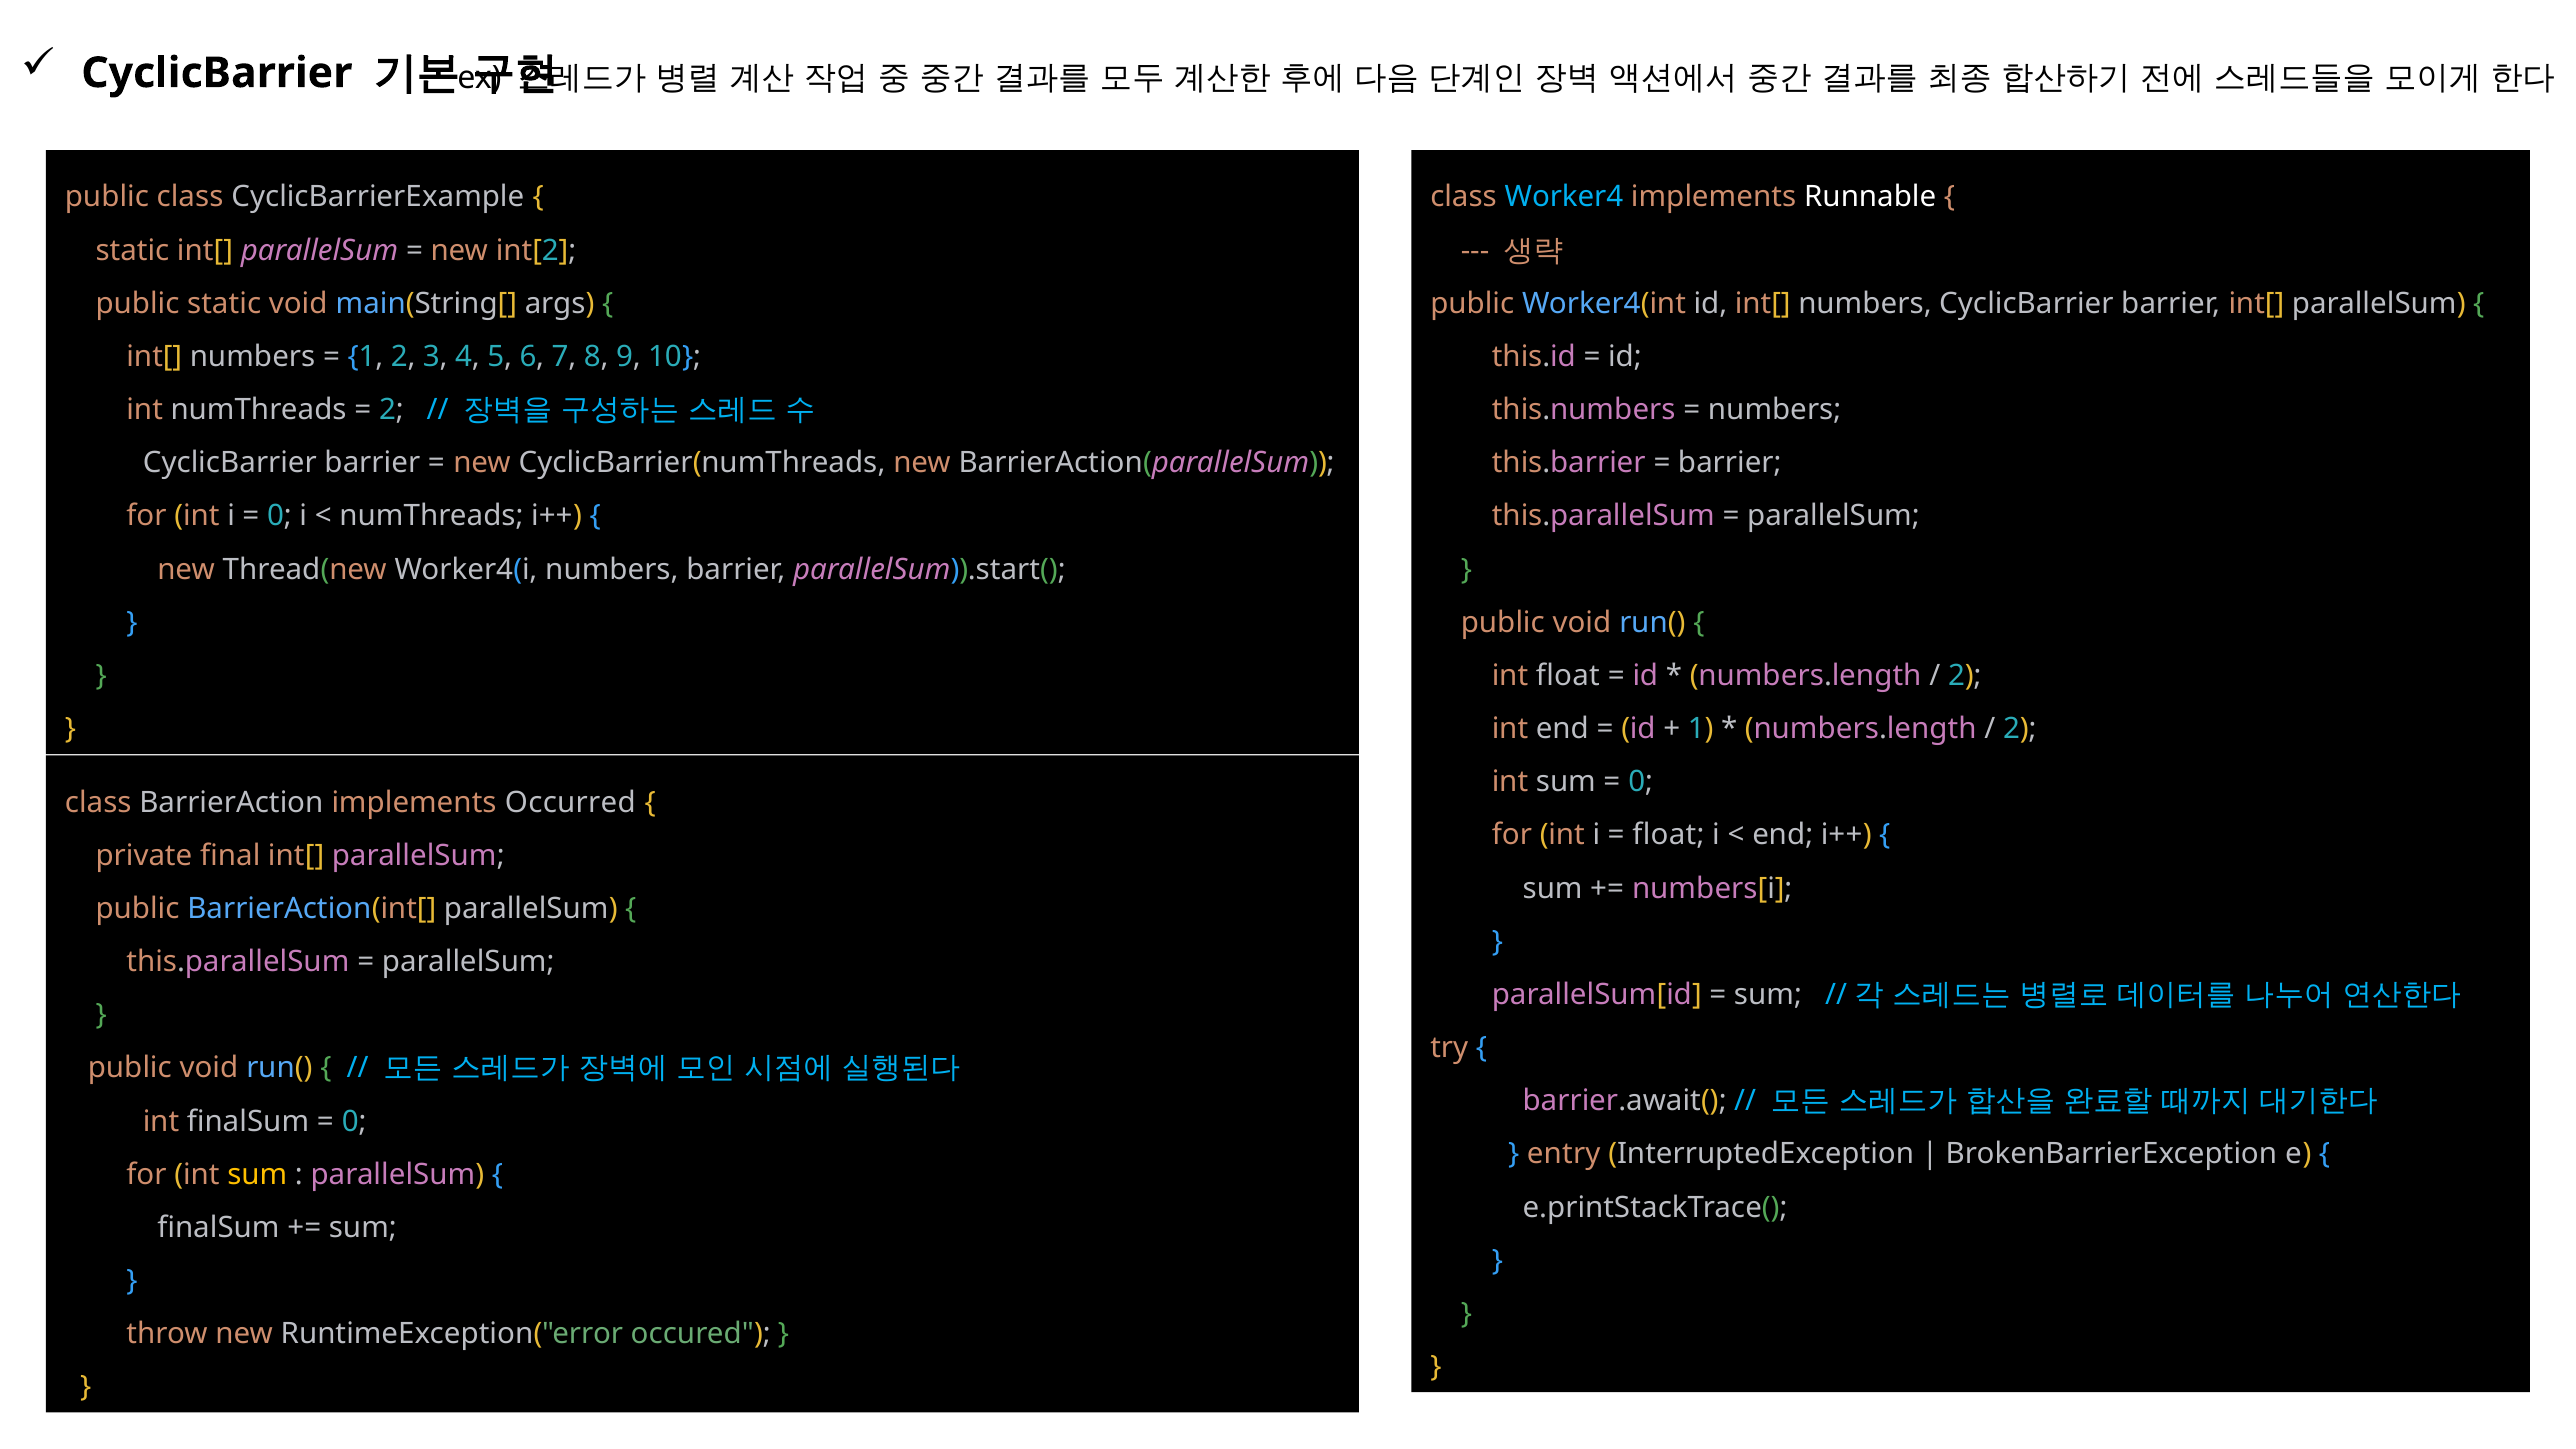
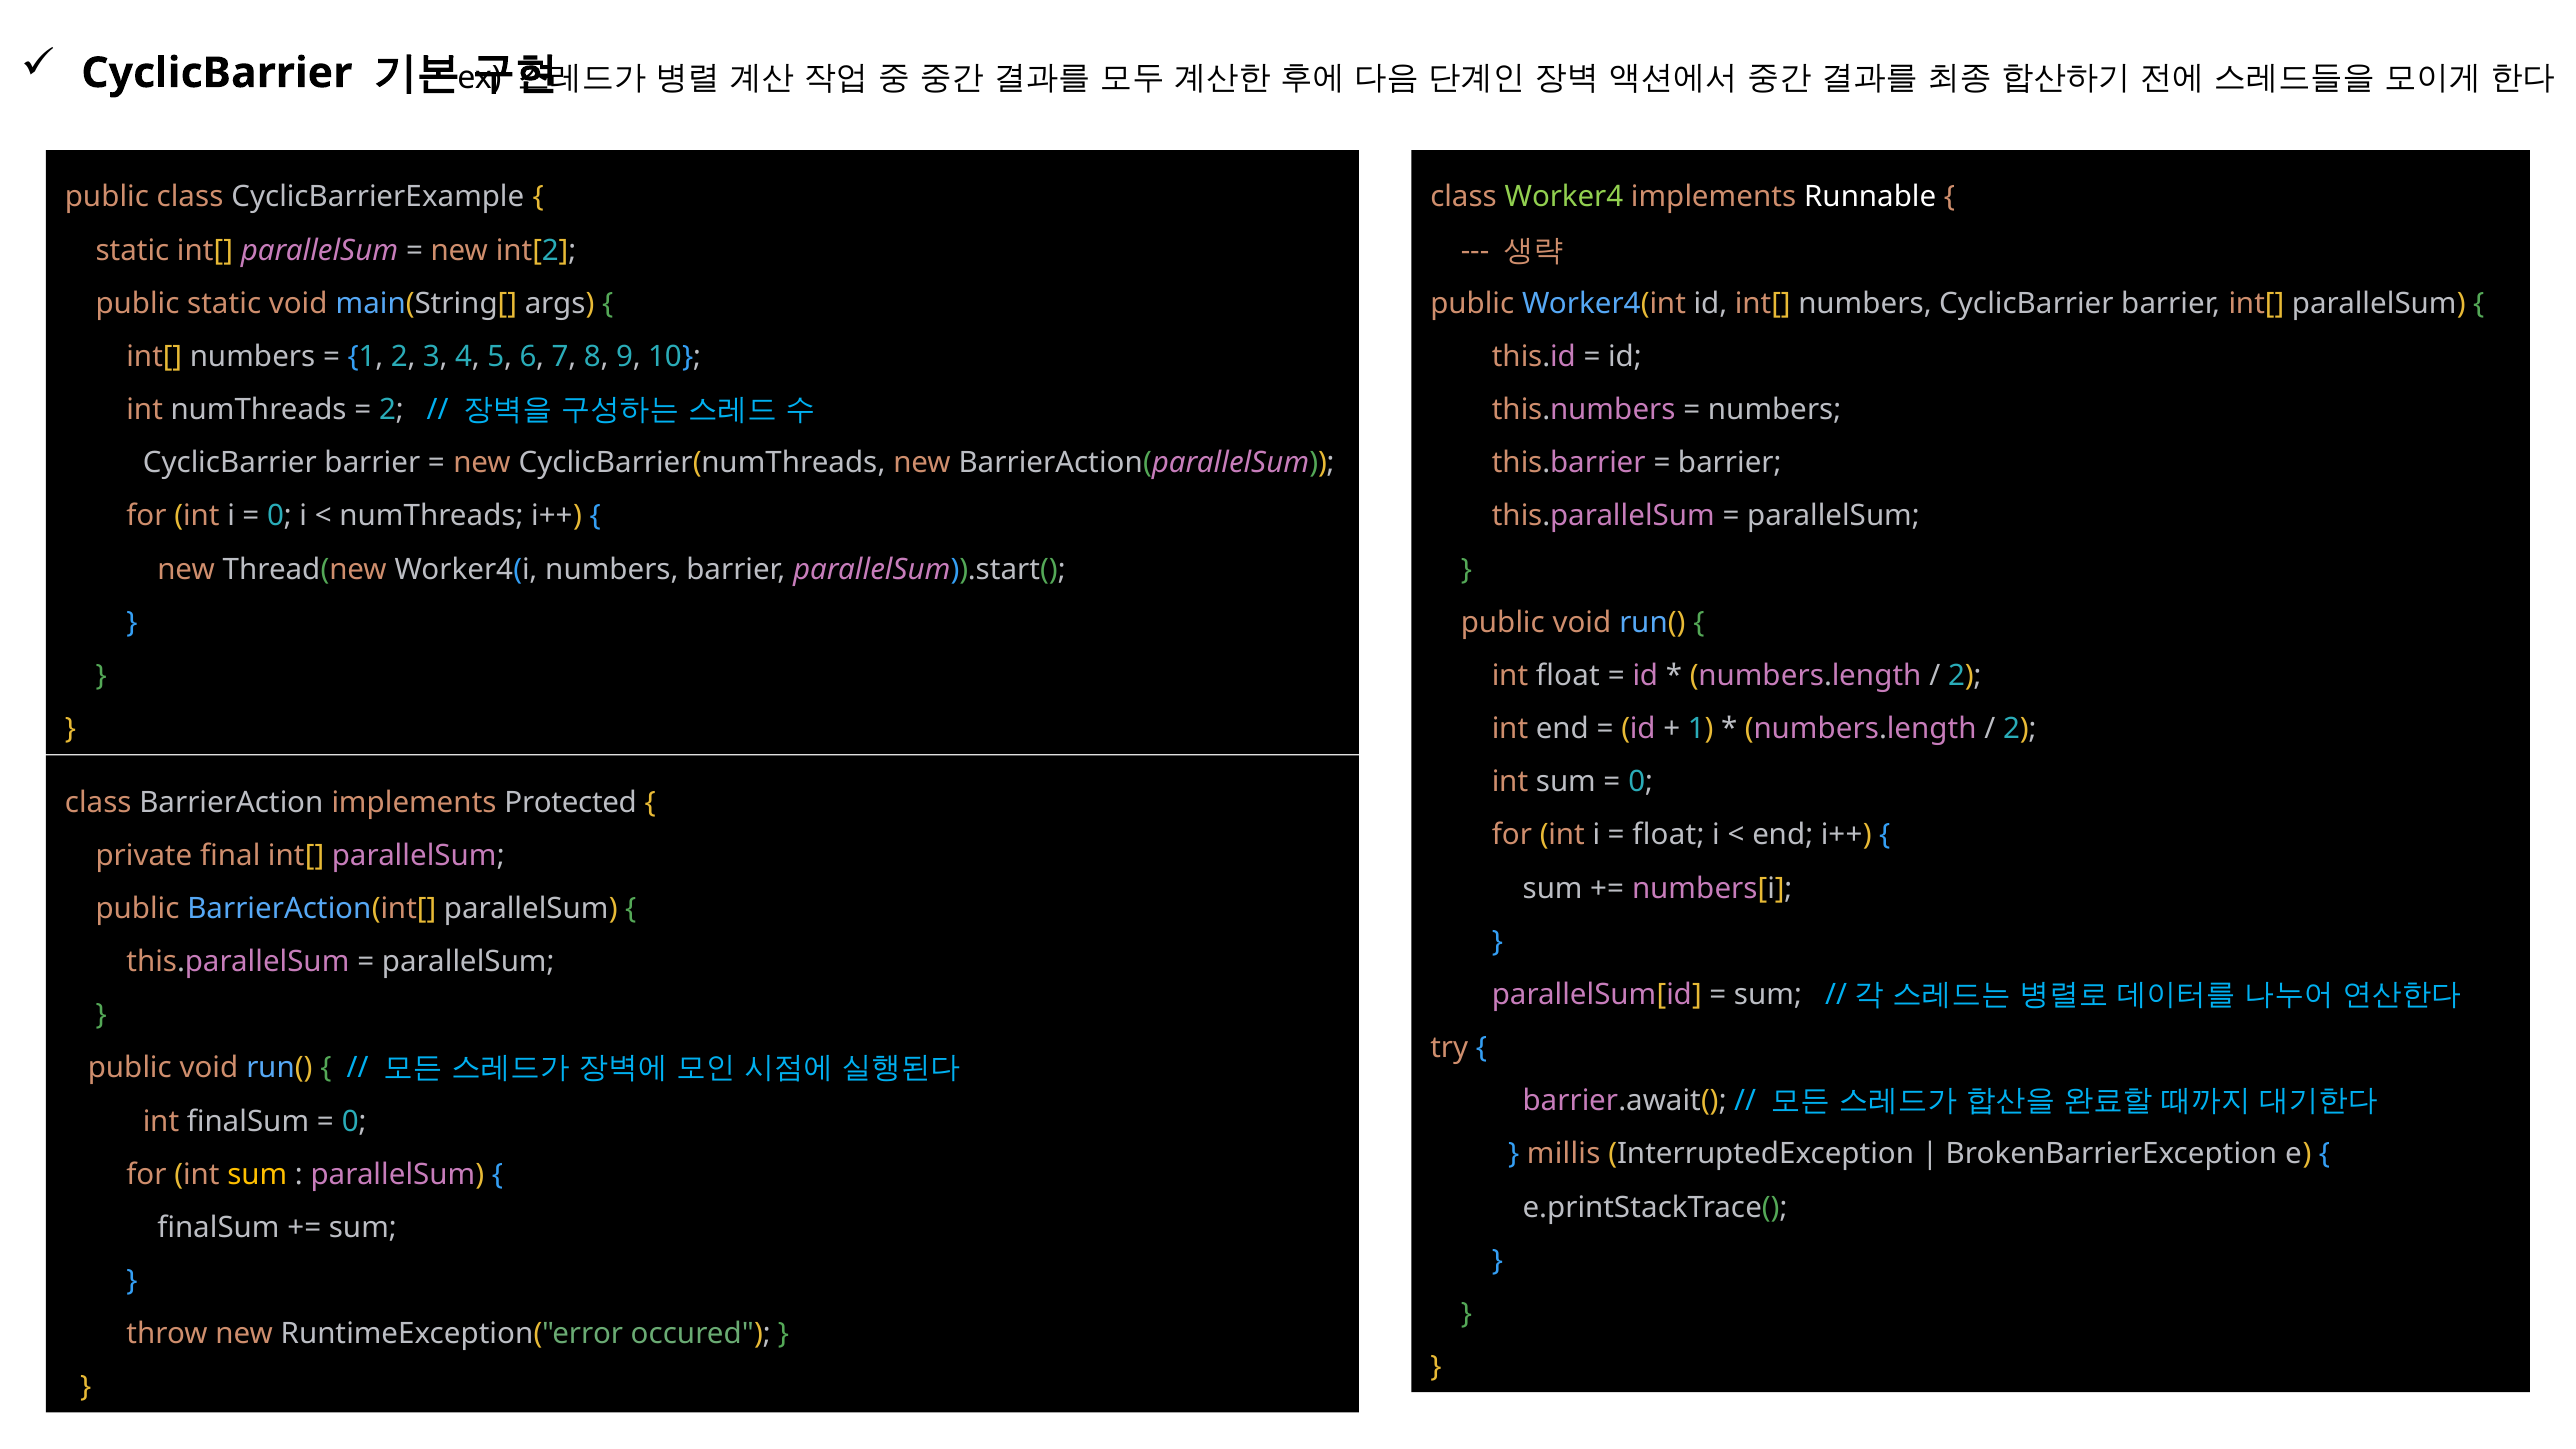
Worker4 colour: light blue -> light green (1564, 197)
Occurred: Occurred -> Protected (571, 802)
entry: entry -> millis (1564, 1154)
